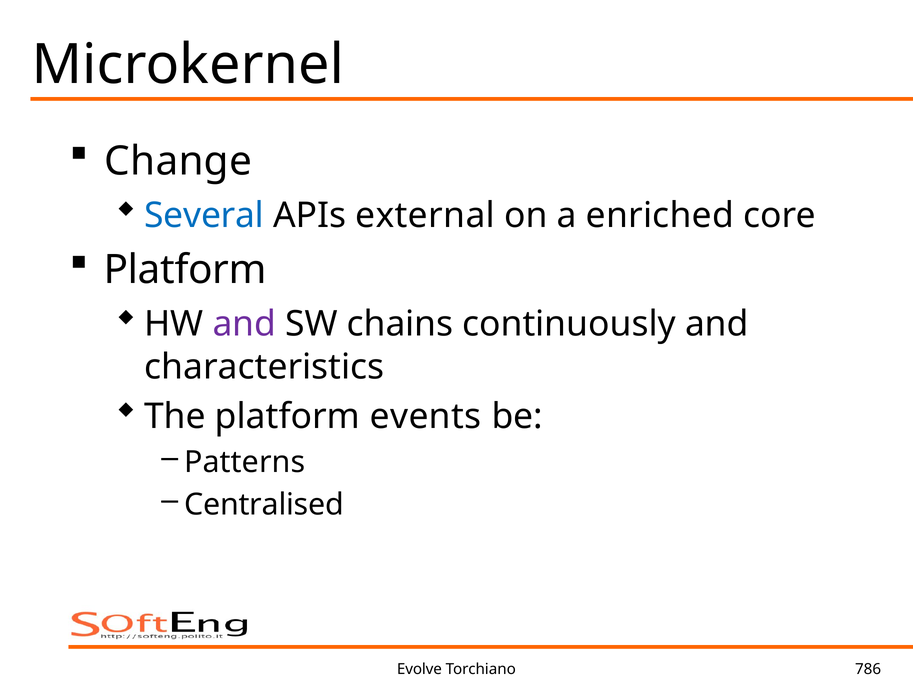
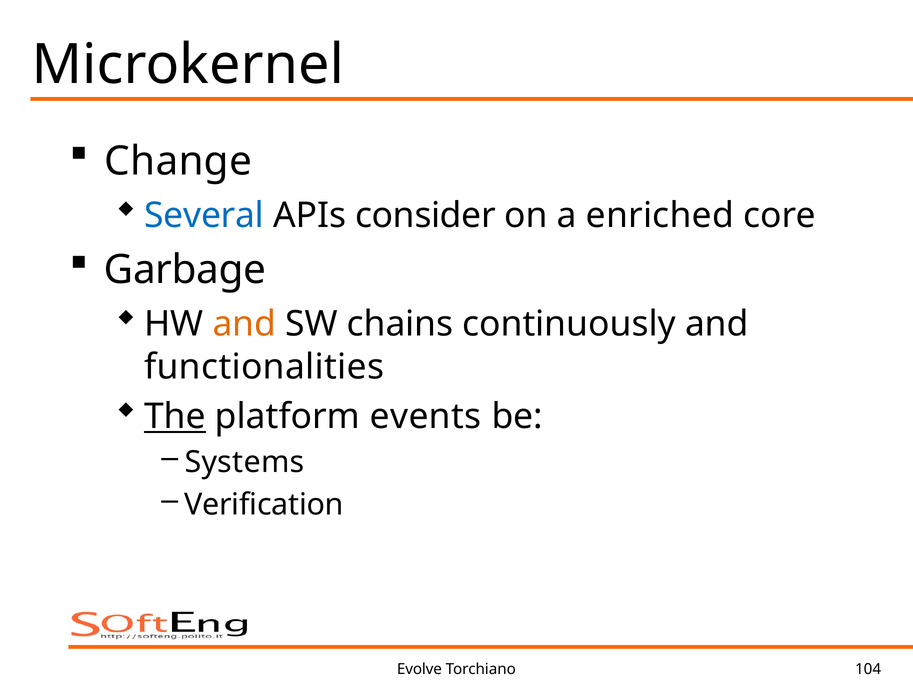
external: external -> consider (425, 216)
Platform: Platform -> Garbage (185, 270)
and colour: purple -> orange (244, 324)
characteristics: characteristics -> functionalities (264, 367)
The underline: none -> present (175, 416)
Patterns: Patterns -> Systems (245, 462)
Centralised: Centralised -> Verification (264, 504)
786: 786 -> 104 (868, 669)
